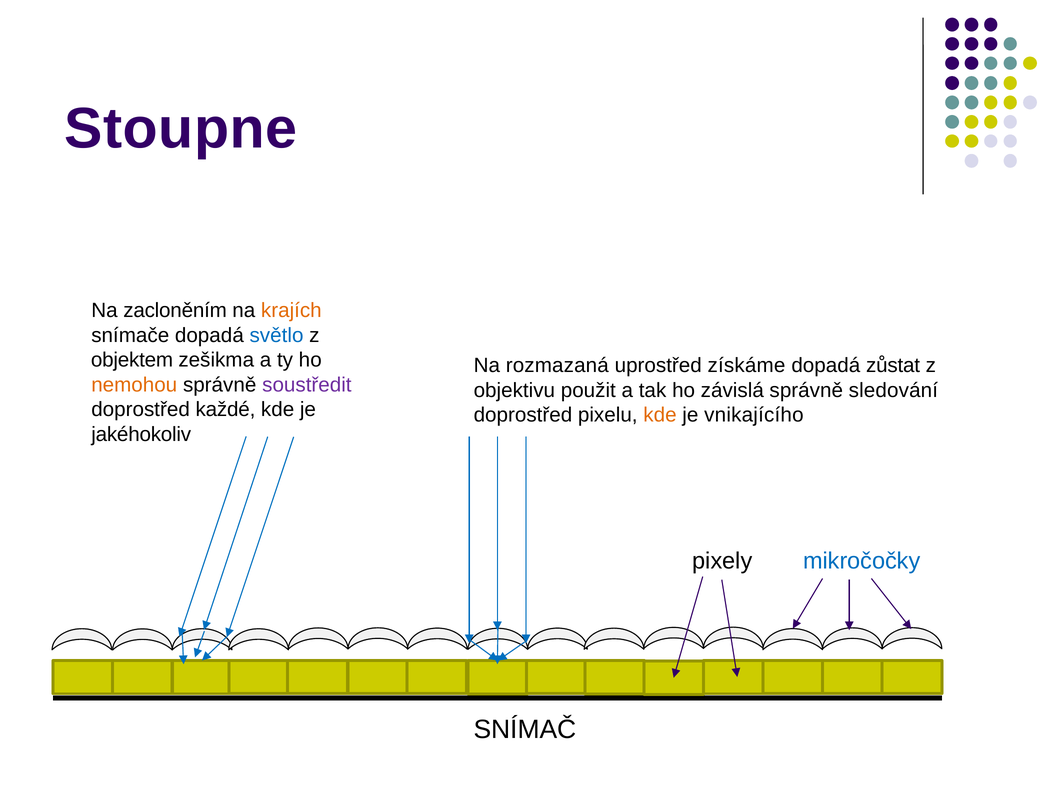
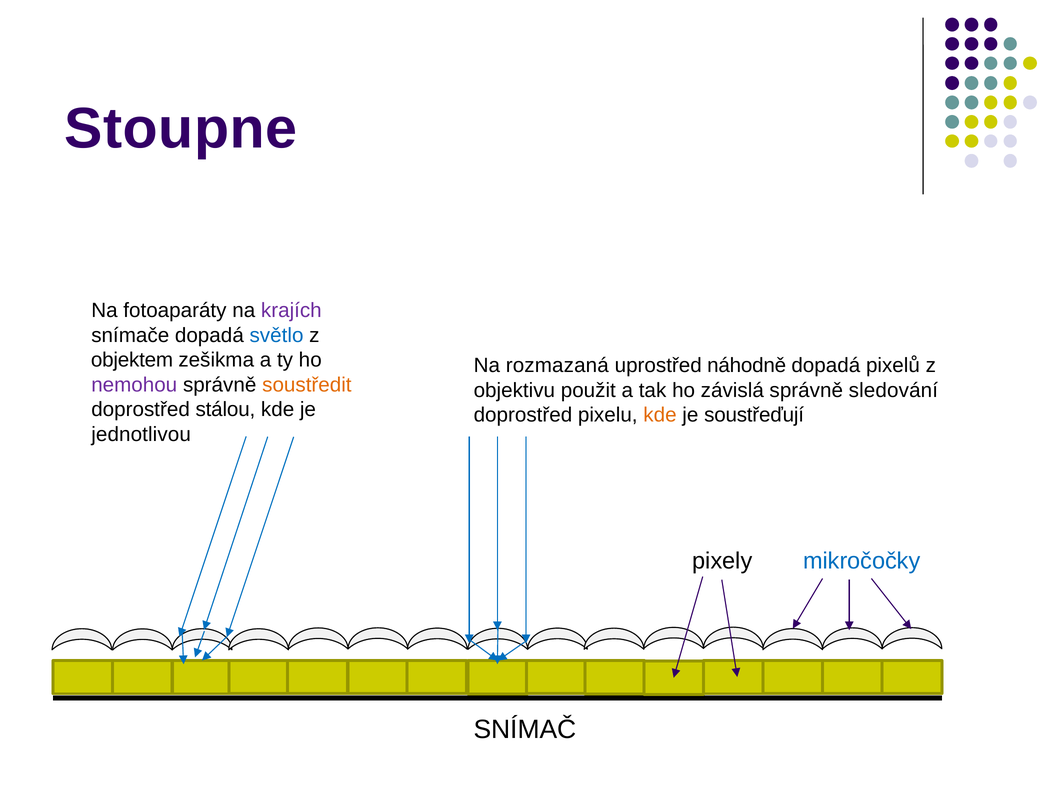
zacloněním: zacloněním -> fotoaparáty (175, 311)
krajích colour: orange -> purple (291, 311)
získáme: získáme -> náhodně (747, 366)
zůstat: zůstat -> pixelů (893, 366)
nemohou colour: orange -> purple (134, 385)
soustředit colour: purple -> orange (307, 385)
každé: každé -> stálou (225, 410)
vnikajícího: vnikajícího -> soustřeďují (754, 415)
jakéhokoliv: jakéhokoliv -> jednotlivou (141, 434)
